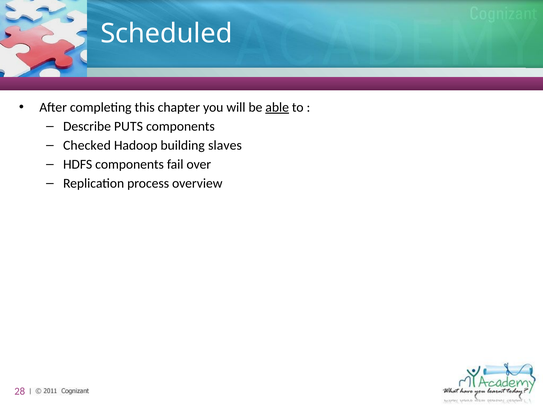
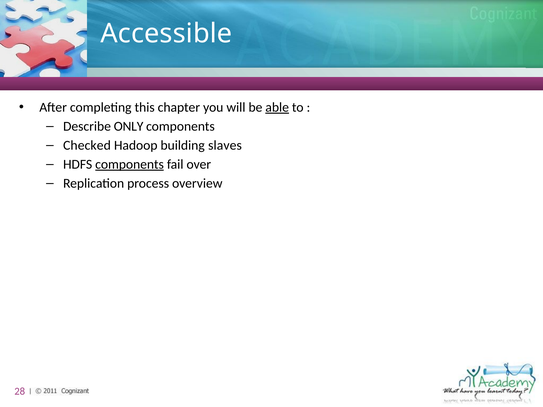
Scheduled: Scheduled -> Accessible (166, 34)
PUTS: PUTS -> ONLY (129, 126)
components underline: none -> present (130, 164)
